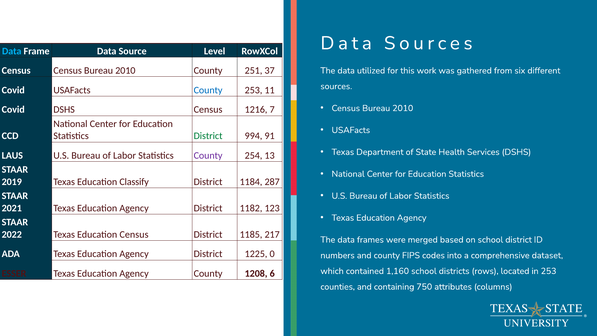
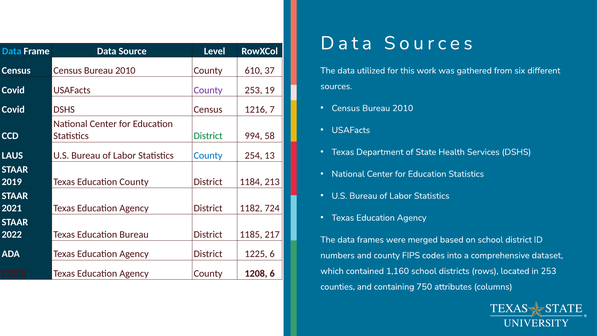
251: 251 -> 610 (254, 71)
County colour: blue -> purple (208, 90)
11: 11 -> 19 (270, 90)
91: 91 -> 58 (270, 136)
County colour: purple -> blue (208, 155)
Education Classify: Classify -> County (134, 182)
287: 287 -> 213 (272, 182)
123: 123 -> 724 (272, 208)
Education Census: Census -> Bureau (134, 234)
1225 0: 0 -> 6 (272, 254)
